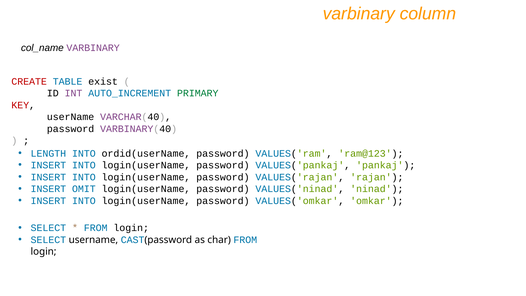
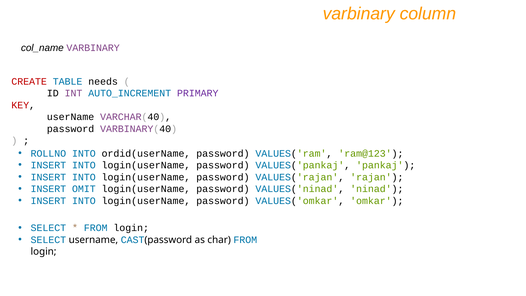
exist: exist -> needs (103, 81)
PRIMARY colour: green -> purple (198, 93)
LENGTH: LENGTH -> ROLLNO (48, 153)
